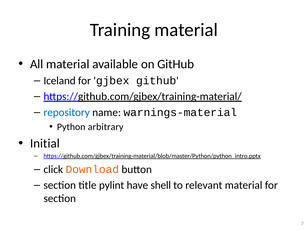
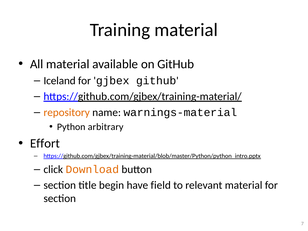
repository colour: blue -> orange (67, 112)
Initial: Initial -> Effort (45, 144)
pylint: pylint -> begin (112, 185)
shell: shell -> field (161, 185)
